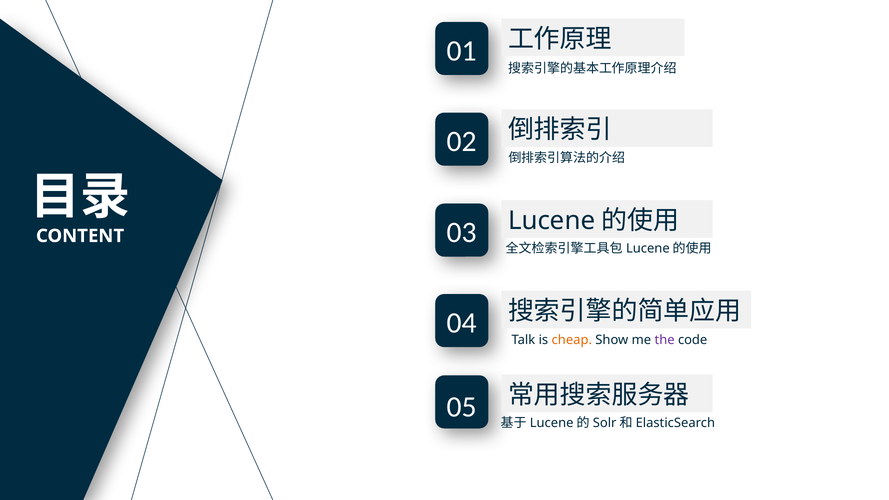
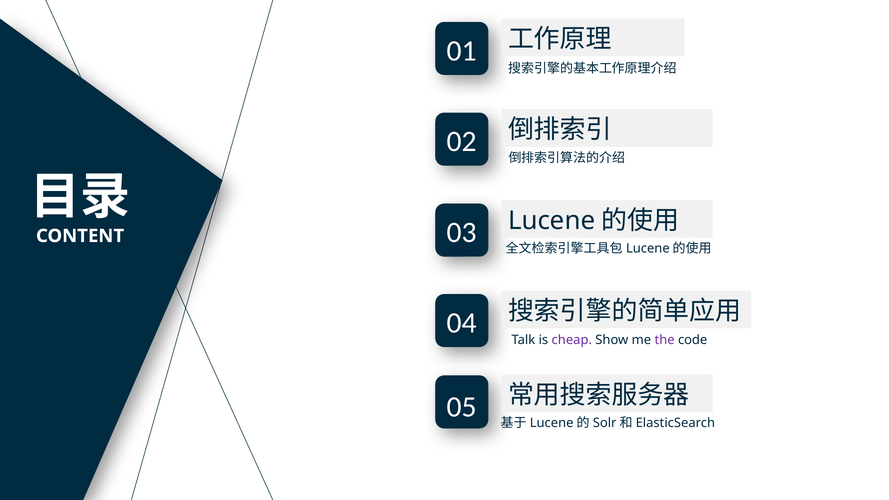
cheap colour: orange -> purple (572, 340)
